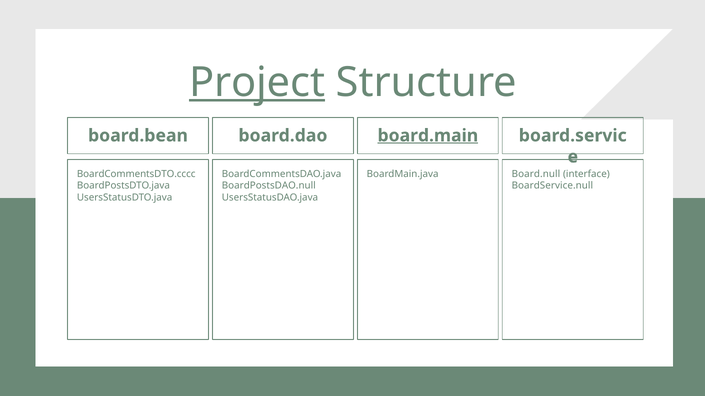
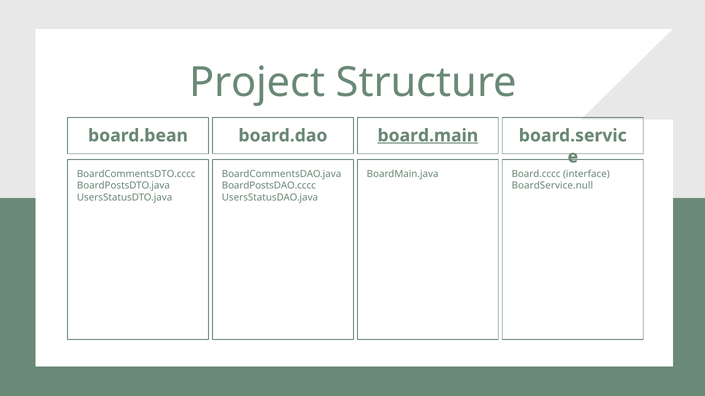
Project underline: present -> none (257, 83)
Board.null: Board.null -> Board.cccc (536, 174)
BoardPostsDAO.null: BoardPostsDAO.null -> BoardPostsDAO.cccc (269, 186)
